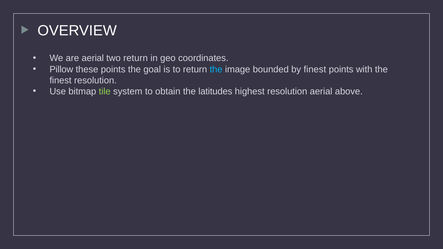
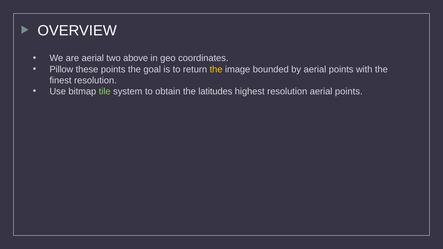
two return: return -> above (136, 58)
the colour: light blue -> yellow (216, 69)
by finest: finest -> aerial (315, 69)
resolution aerial above: above -> points (349, 91)
